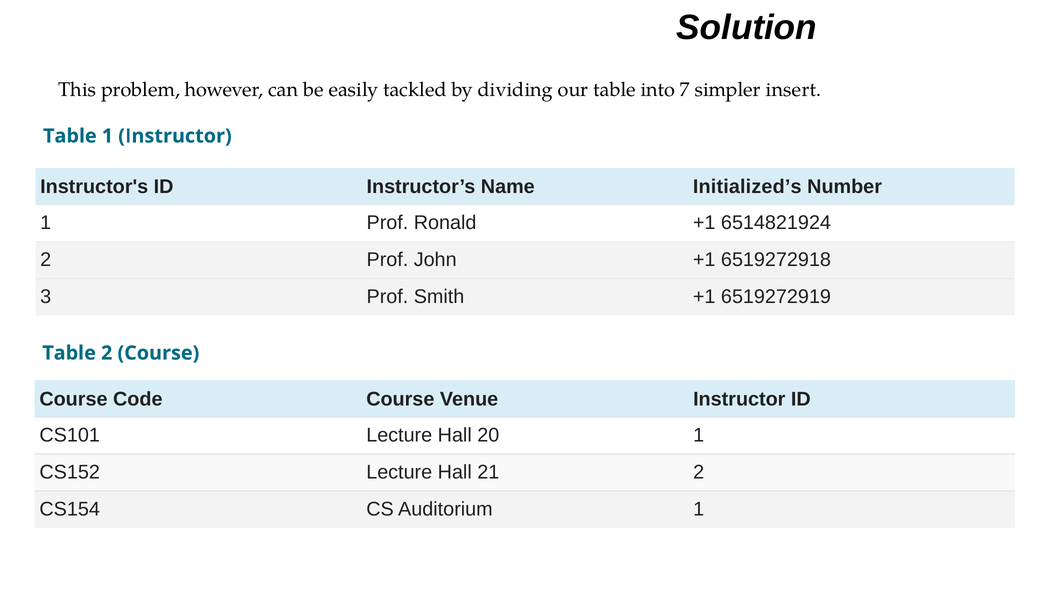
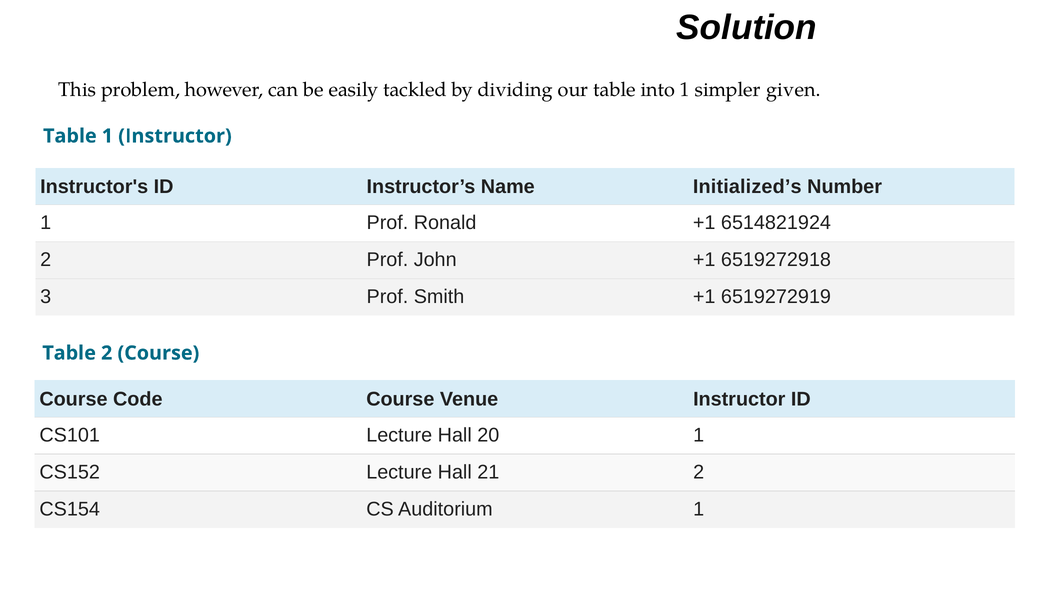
into 7: 7 -> 1 (685, 90)
insert: insert -> given (794, 90)
